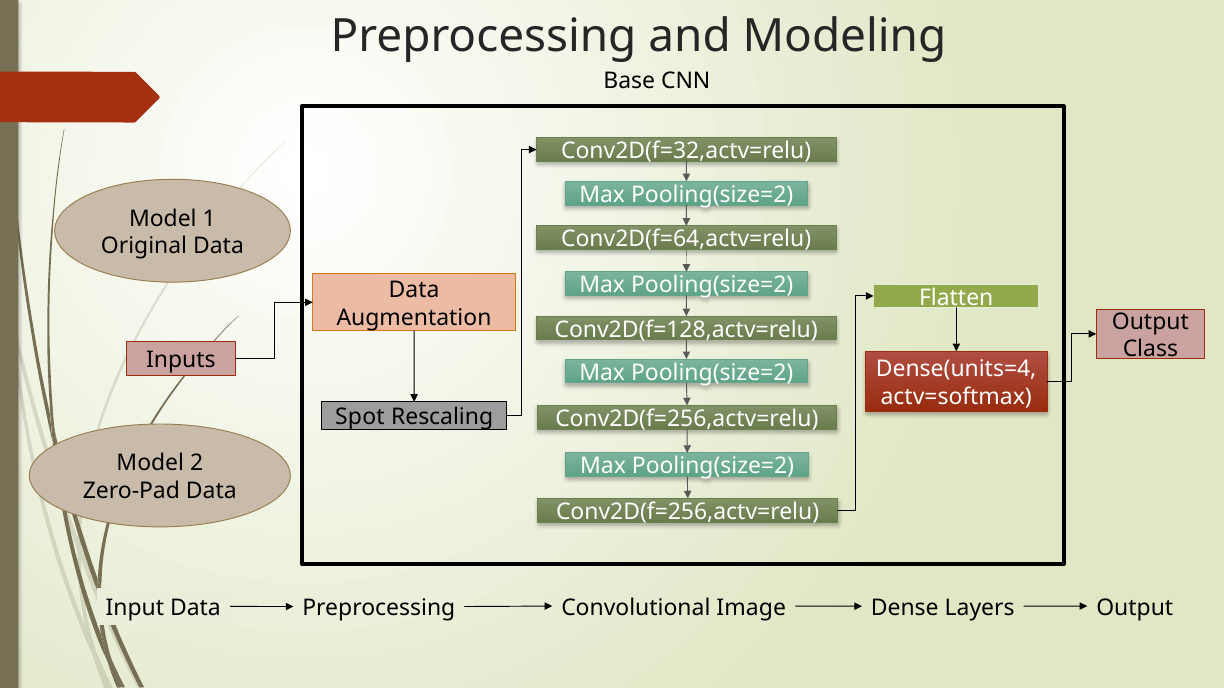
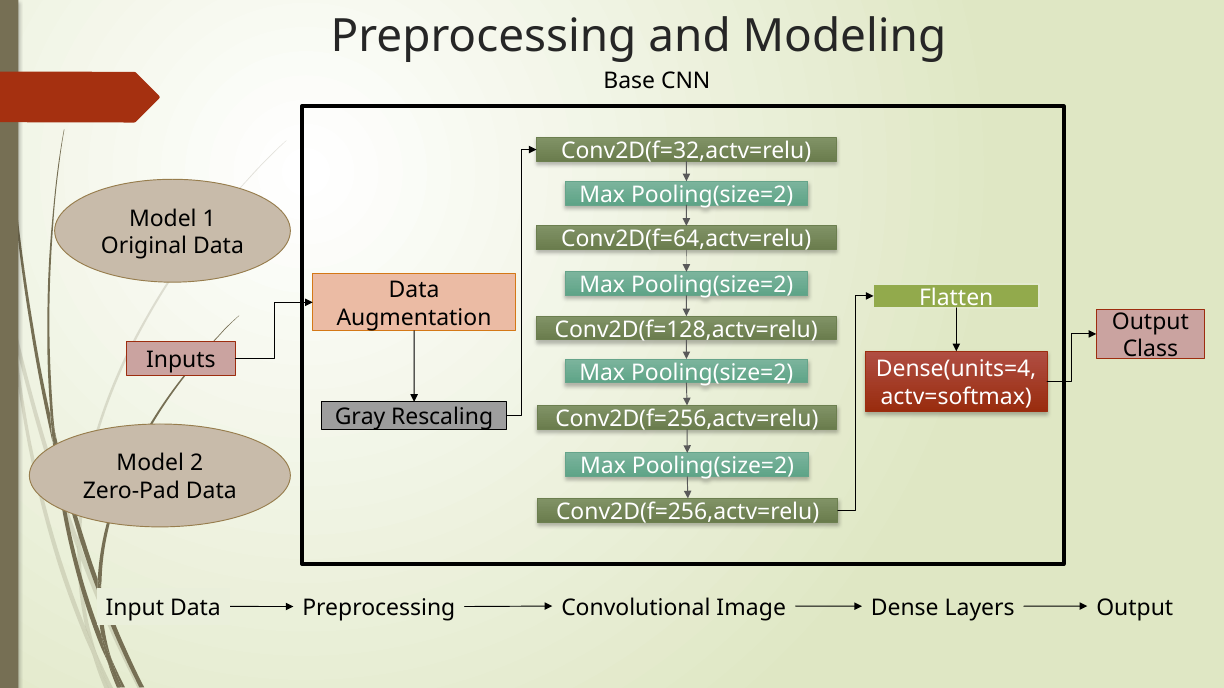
Spot: Spot -> Gray (360, 417)
